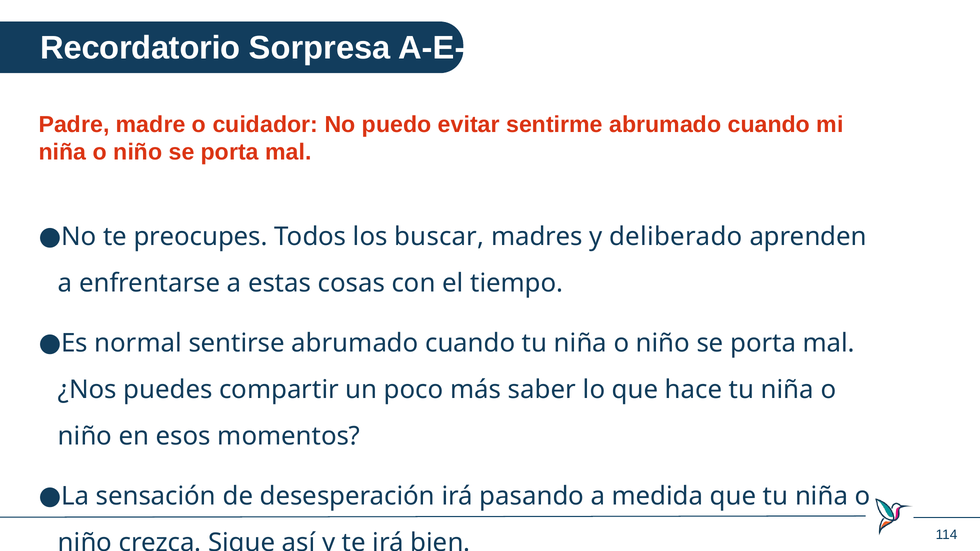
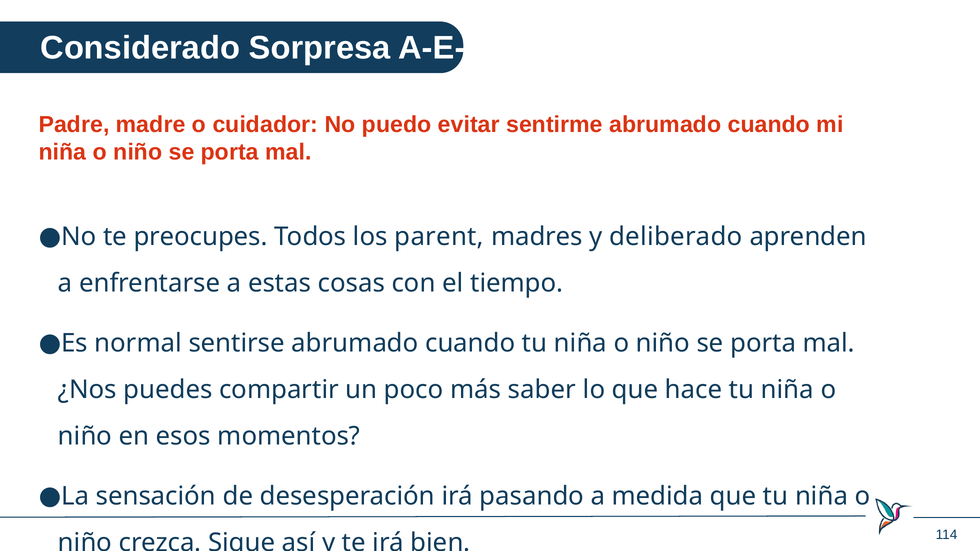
Recordatorio: Recordatorio -> Considerado (140, 48)
buscar: buscar -> parent (439, 237)
